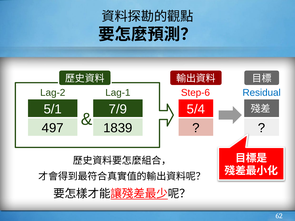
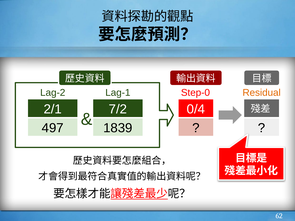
Step-6: Step-6 -> Step-0 (195, 93)
Residual colour: blue -> orange (262, 93)
5/1: 5/1 -> 2/1 (53, 109)
7/9: 7/9 -> 7/2 (118, 109)
5/4: 5/4 -> 0/4 (196, 109)
